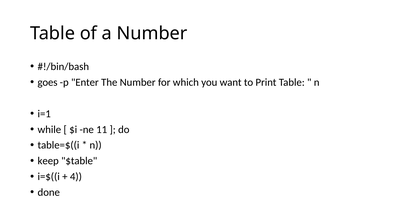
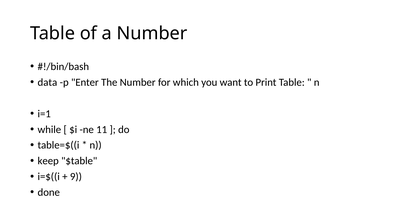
goes: goes -> data (47, 82)
4: 4 -> 9 (76, 176)
